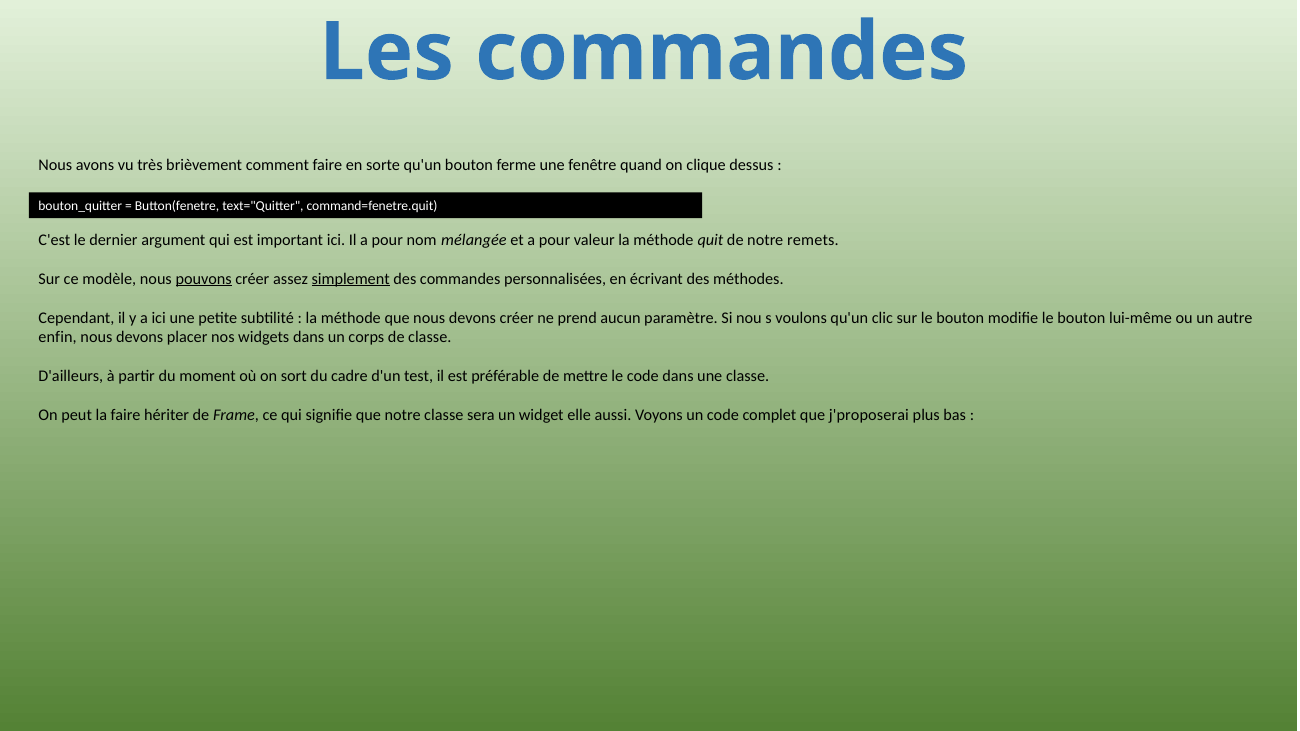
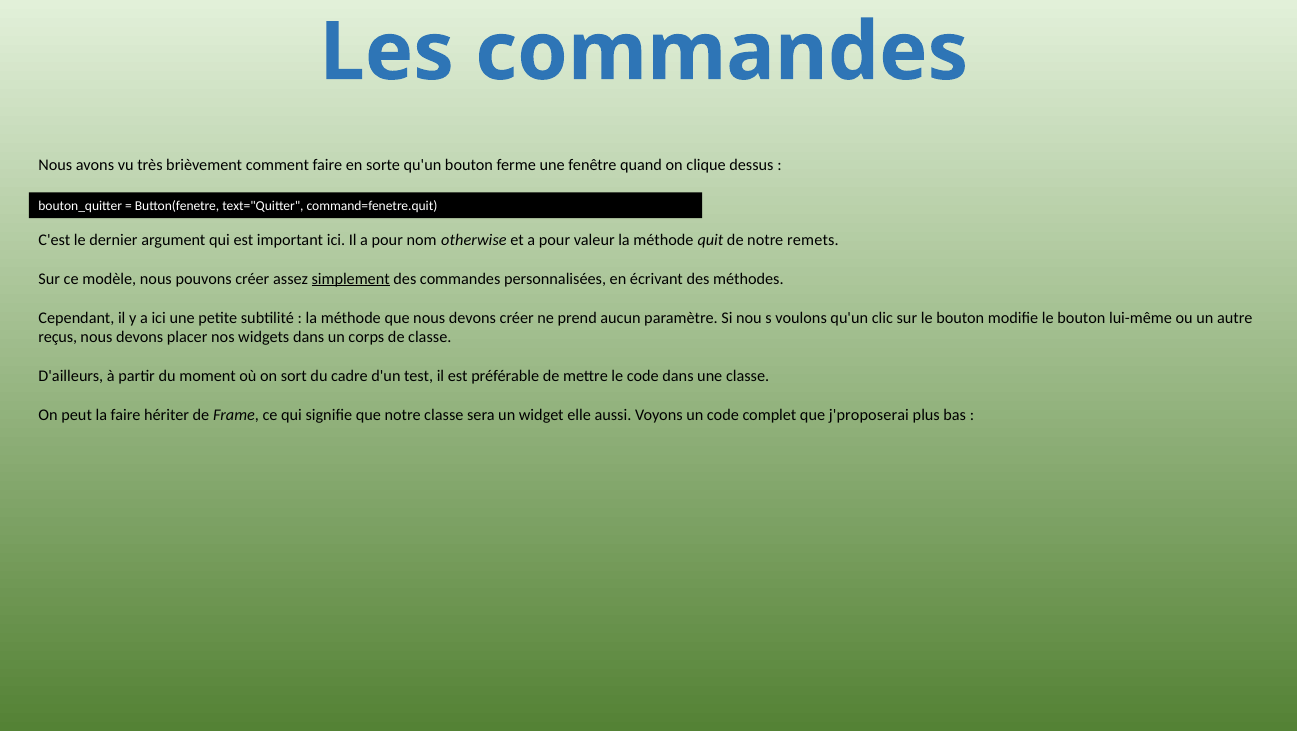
mélangée: mélangée -> otherwise (474, 240)
pouvons underline: present -> none (204, 279)
enfin: enfin -> reçus (58, 337)
